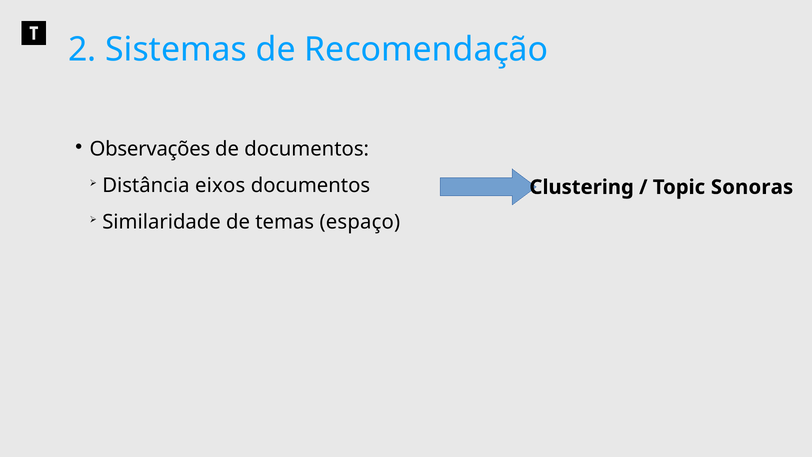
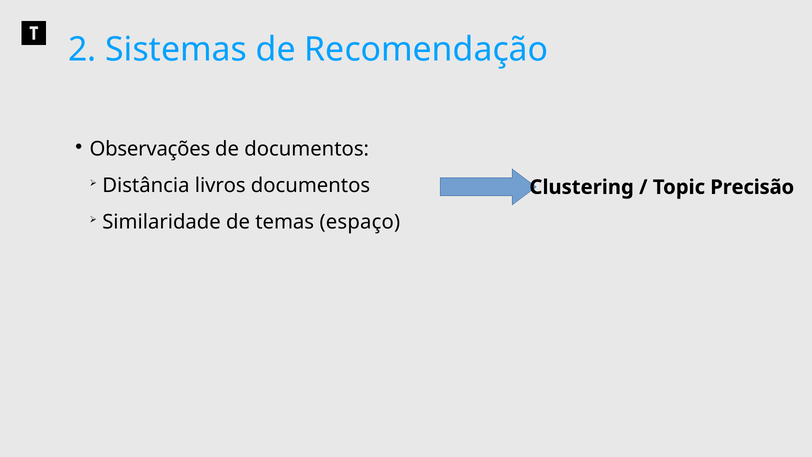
eixos: eixos -> livros (220, 186)
Sonoras: Sonoras -> Precisão (752, 187)
